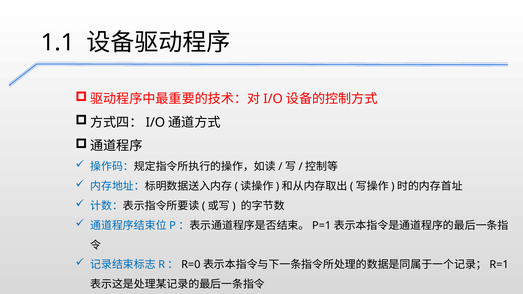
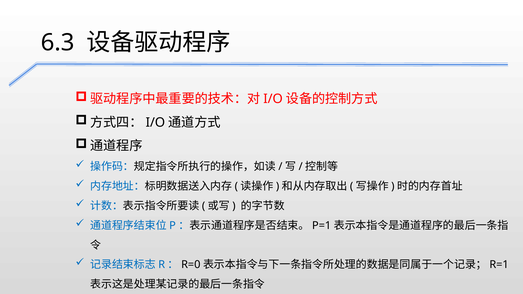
1.1: 1.1 -> 6.3 (58, 43)
